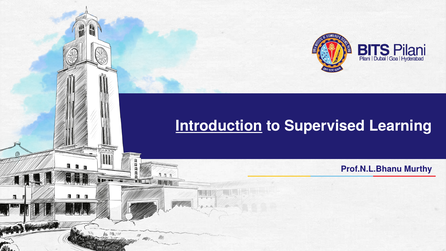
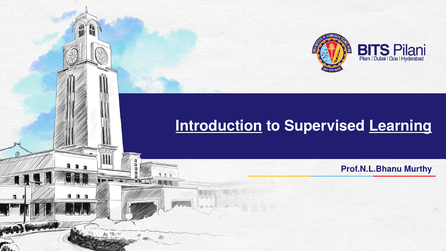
Learning underline: none -> present (400, 126)
